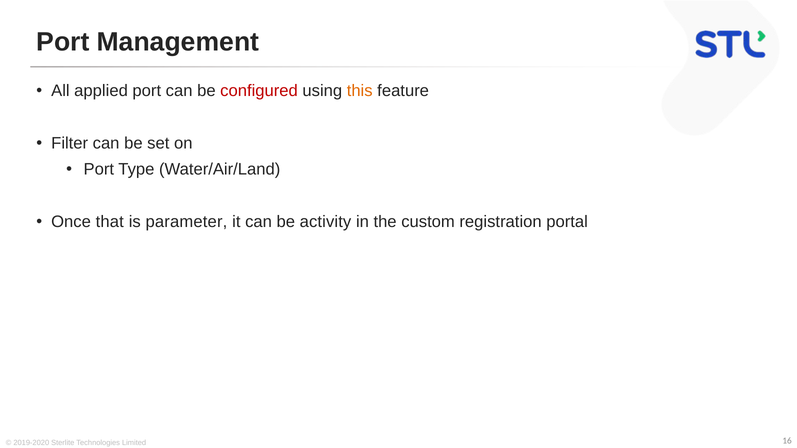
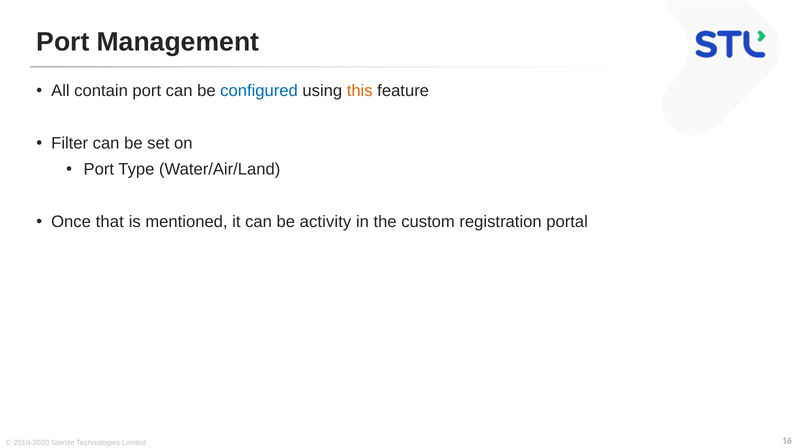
applied: applied -> contain (101, 91)
configured colour: red -> blue (259, 91)
parameter: parameter -> mentioned (186, 222)
